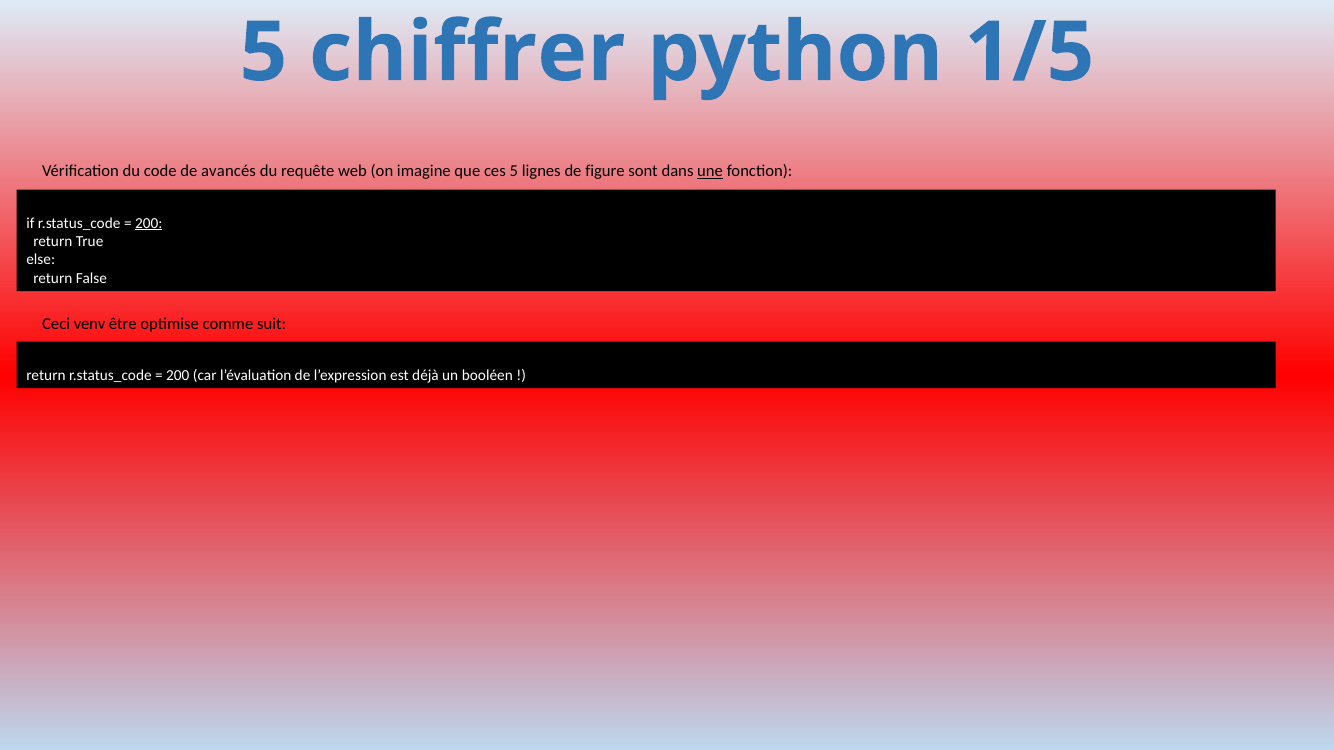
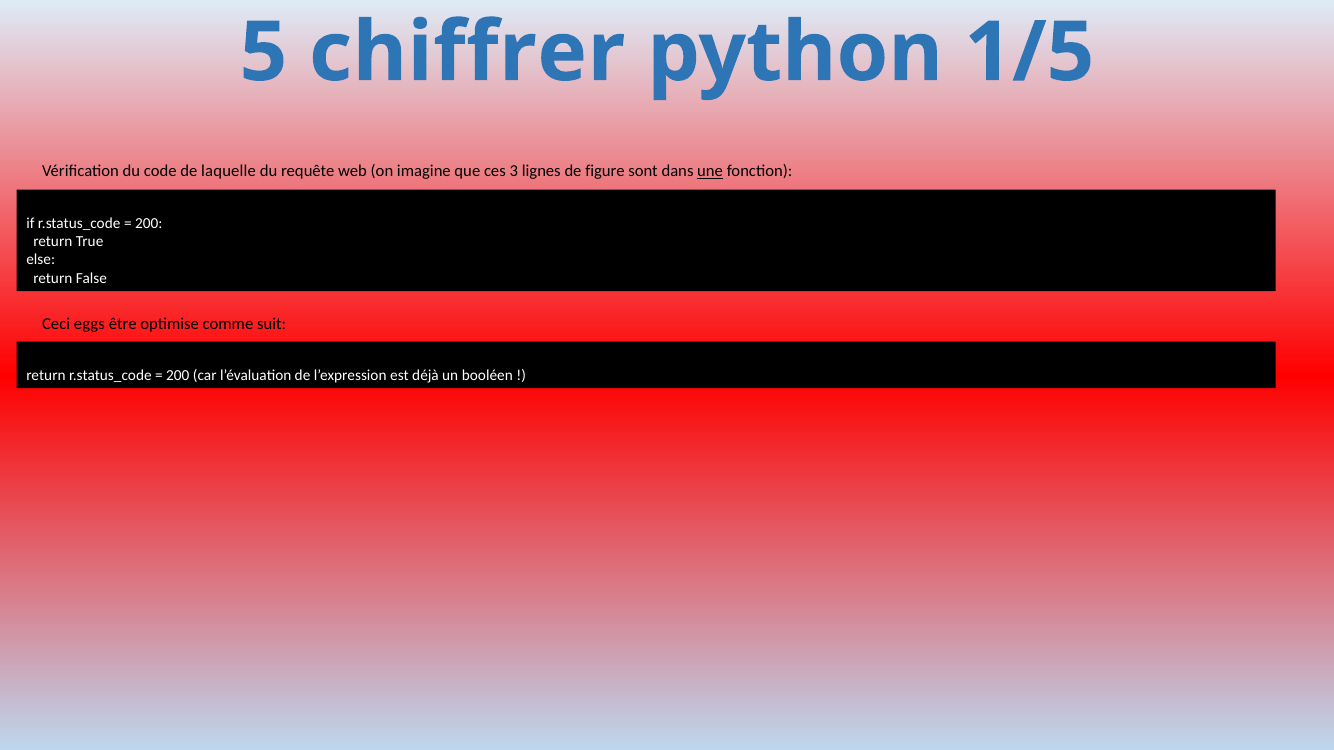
avancés: avancés -> laquelle (229, 171)
ces 5: 5 -> 3 (514, 171)
200 underline: present -> none (149, 223)
venv: venv -> eggs (89, 324)
